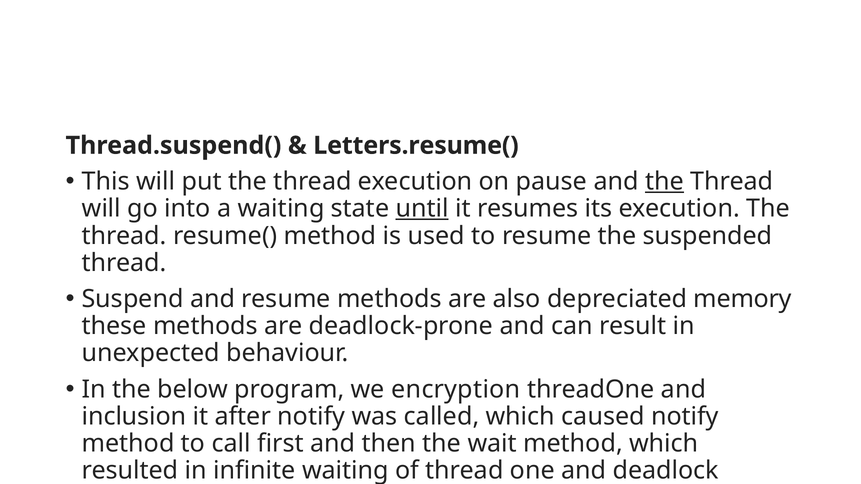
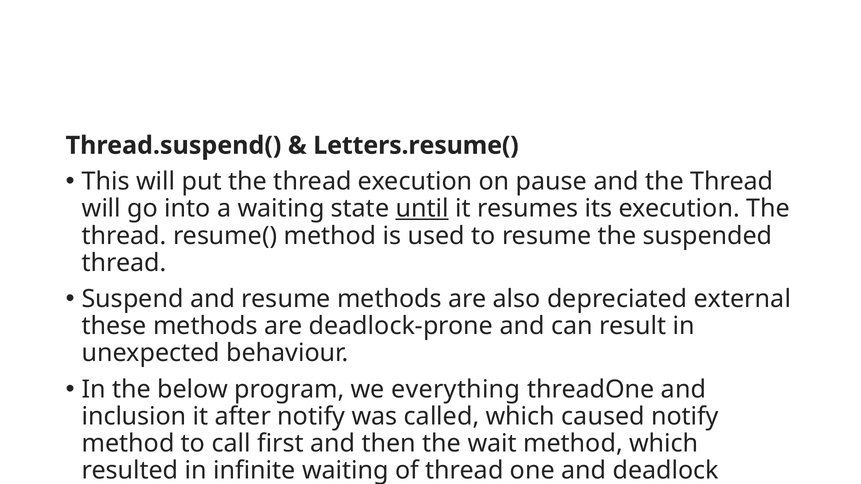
the underline: present -> none (664, 182)
memory: memory -> external (742, 299)
encryption: encryption -> everything (456, 390)
